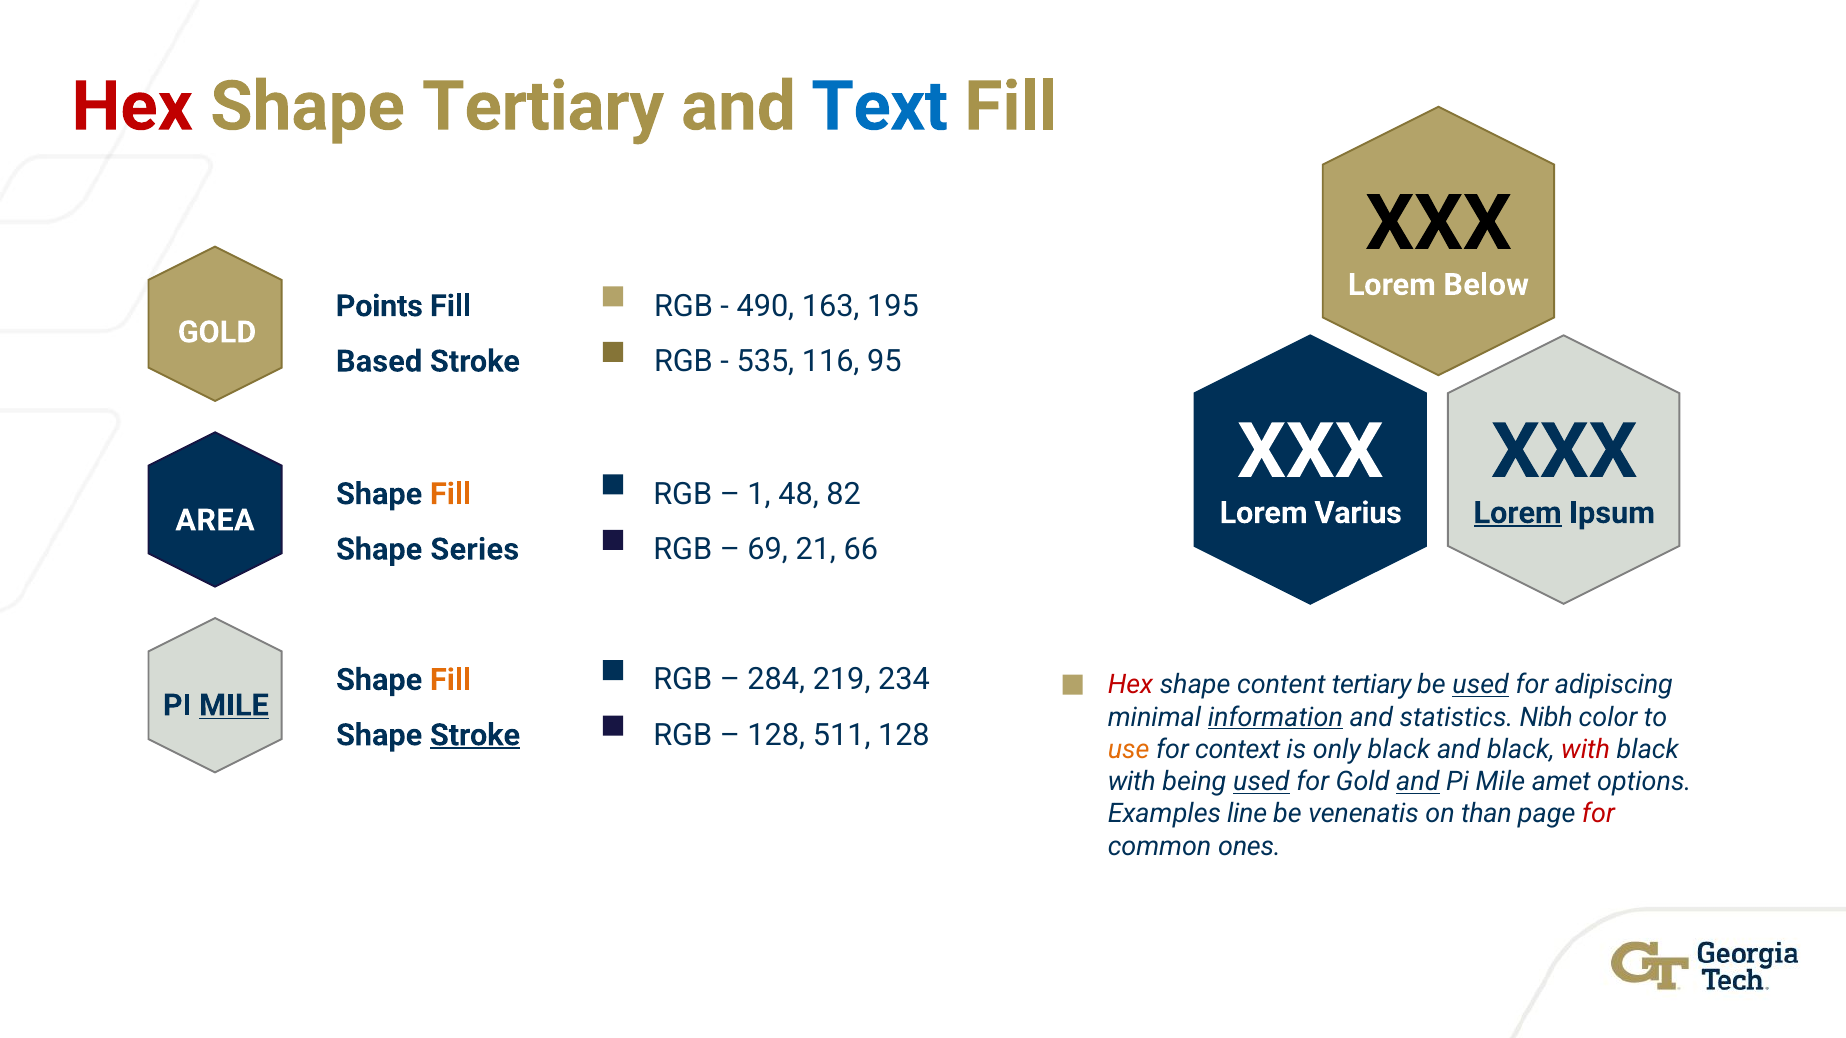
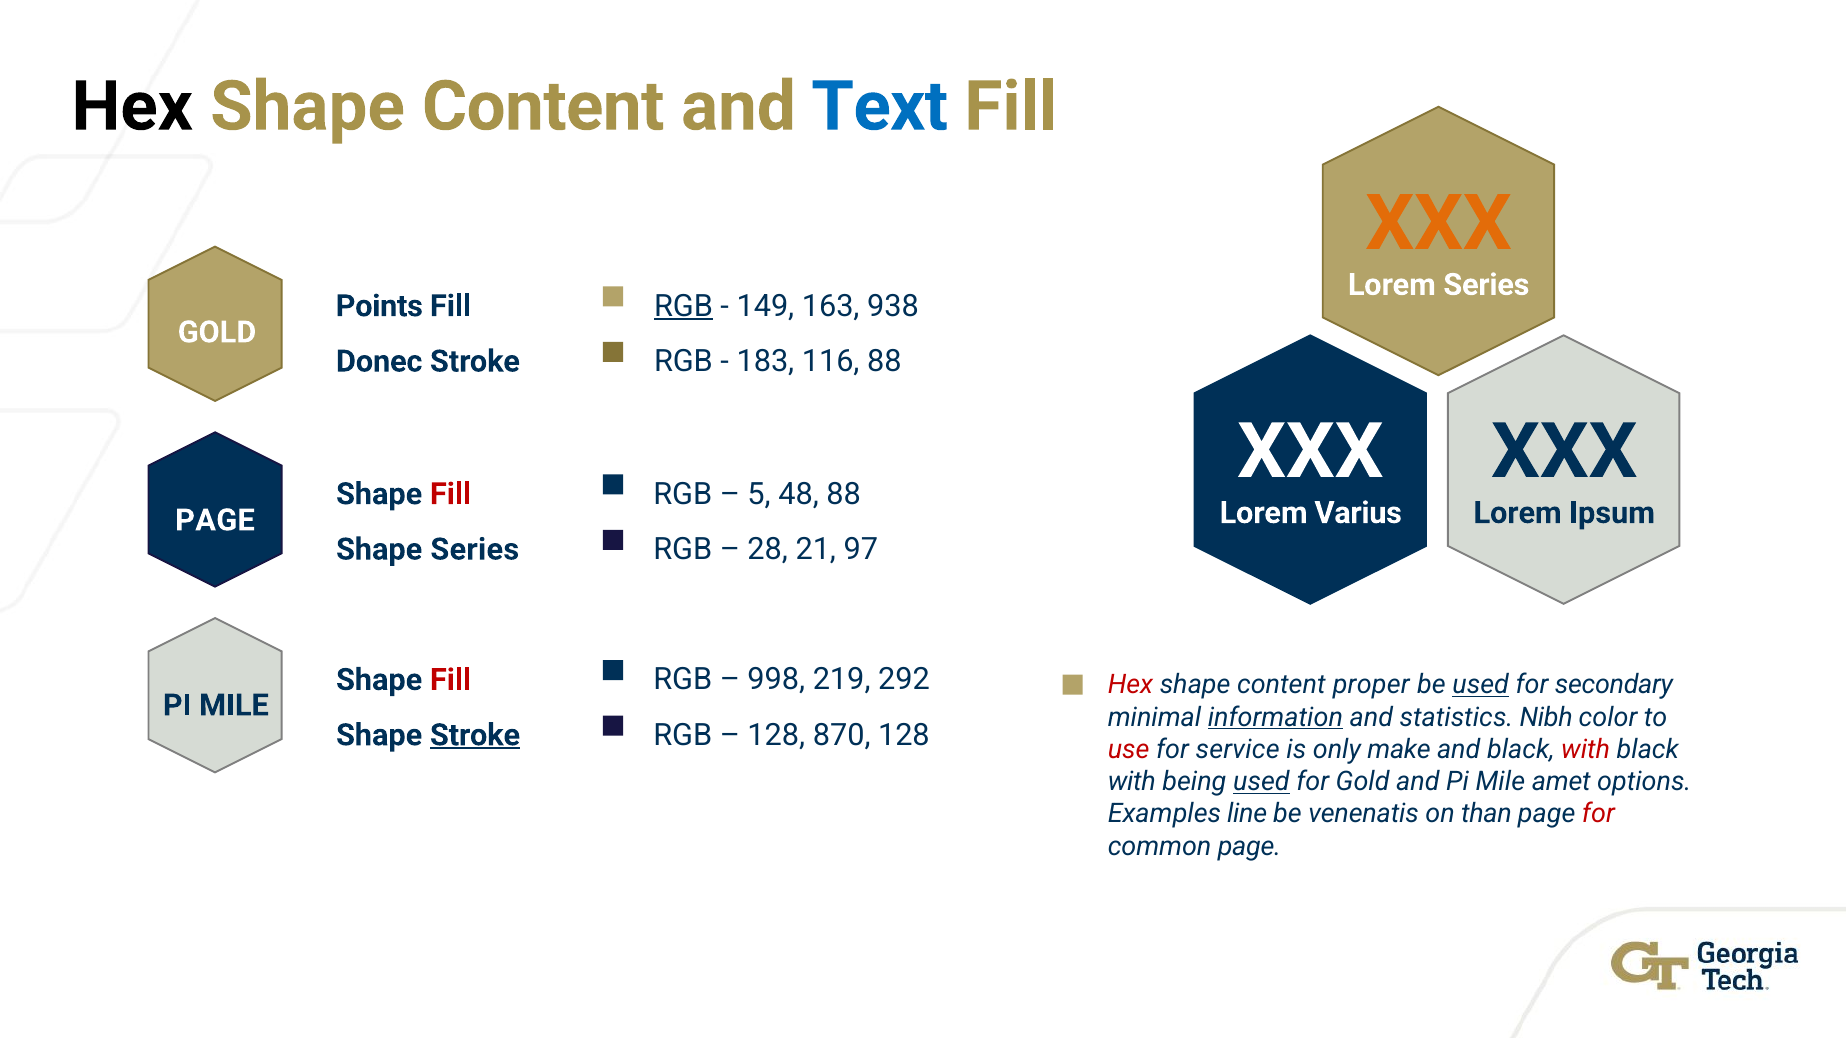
Hex colour: red -> black (132, 107)
Tertiary: Tertiary -> Content (543, 107)
XXX colour: black -> orange (1439, 224)
Lorem Below: Below -> Series (1486, 285)
RGB underline: none -> present (684, 306)
490: 490 -> 149 (765, 306)
195: 195 -> 938 (893, 306)
535: 535 -> 183 (765, 362)
116 95: 95 -> 88 (884, 362)
Based: Based -> Donec (379, 362)
1: 1 -> 5 (759, 494)
48 82: 82 -> 88 (844, 494)
Fill colour: orange -> red (451, 494)
Lorem underline: present -> none (1518, 513)
AREA: AREA -> PAGE (215, 520)
69: 69 -> 28 (768, 550)
66: 66 -> 97 (861, 550)
284: 284 -> 998 (776, 680)
234: 234 -> 292 (904, 680)
Fill colour: orange -> red (451, 680)
content tertiary: tertiary -> proper (1371, 685)
adipiscing: adipiscing -> secondary (1614, 685)
MILE underline: present -> none (234, 706)
511: 511 -> 870 (842, 735)
use colour: orange -> red (1129, 750)
context: context -> service (1238, 750)
only black: black -> make (1399, 750)
and underline: present -> none (1418, 782)
common ones: ones -> page (1249, 847)
